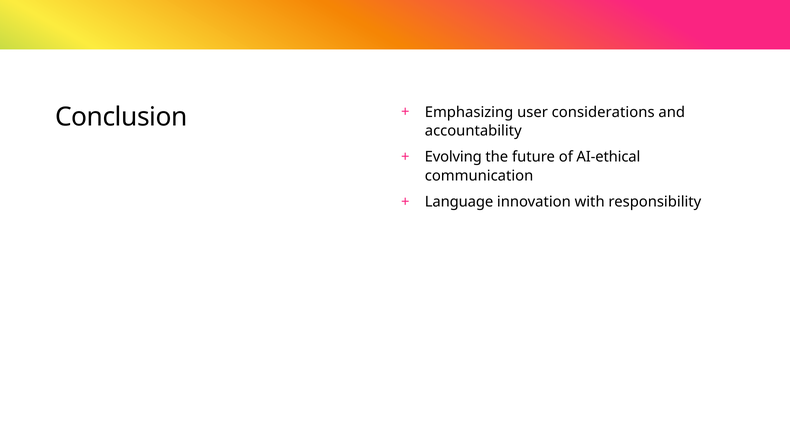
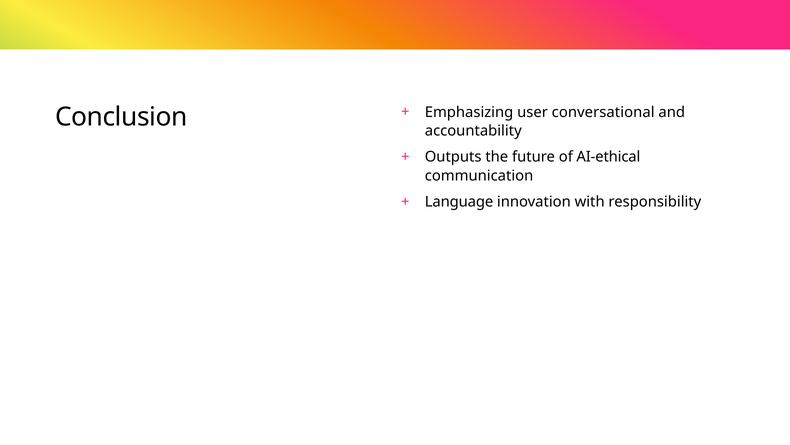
considerations: considerations -> conversational (603, 112)
Evolving: Evolving -> Outputs (453, 157)
